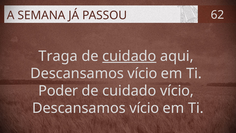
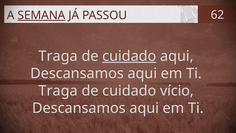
SEMANA underline: none -> present (41, 15)
vício: vício -> aqui (142, 73)
Poder: Poder -> Traga (58, 91)
vício: vício -> aqui (144, 108)
